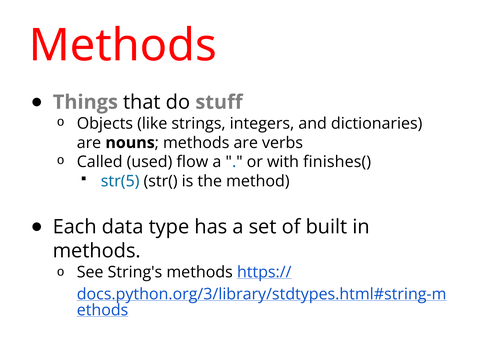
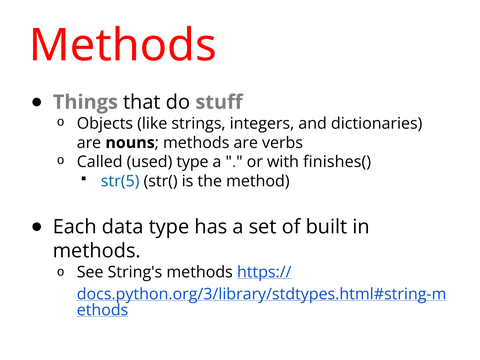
used flow: flow -> type (193, 162)
